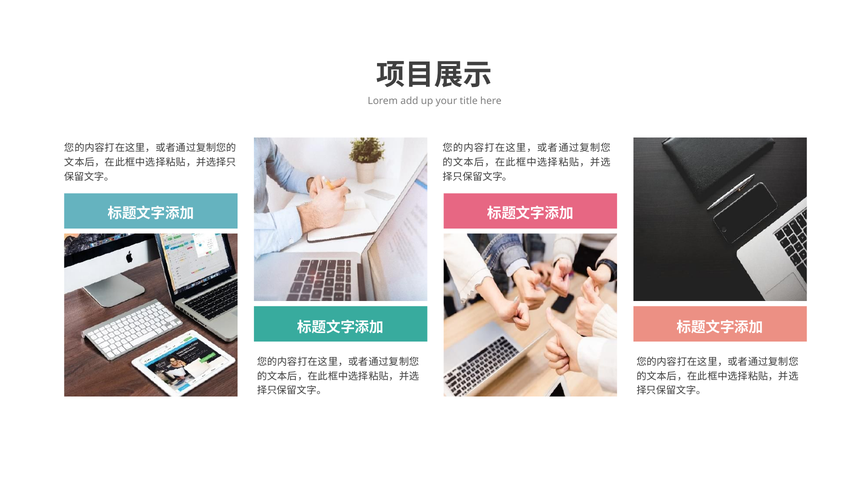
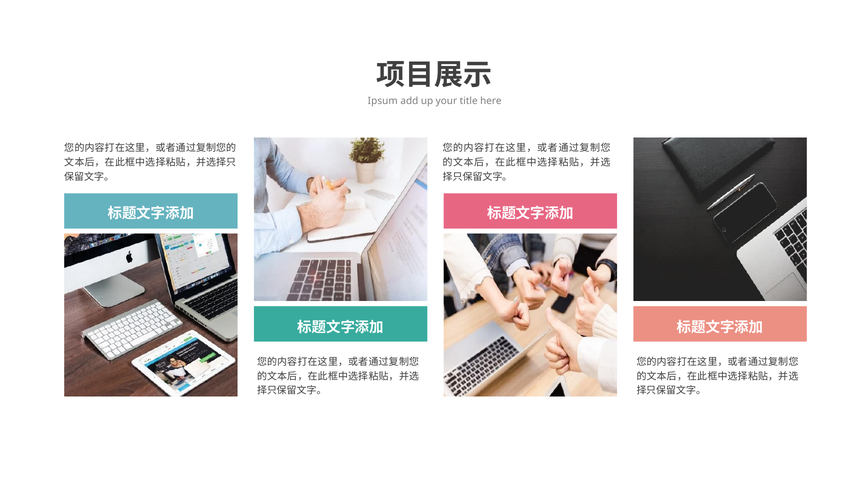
Lorem: Lorem -> Ipsum (383, 101)
